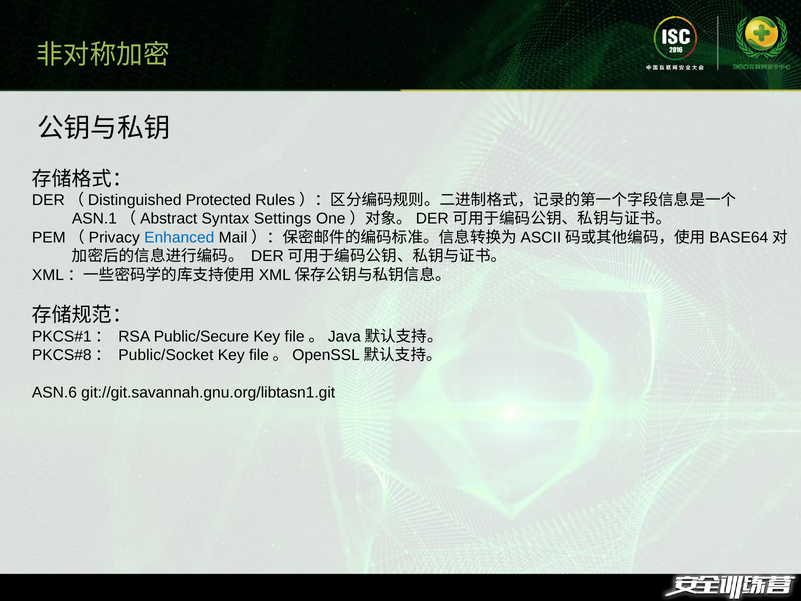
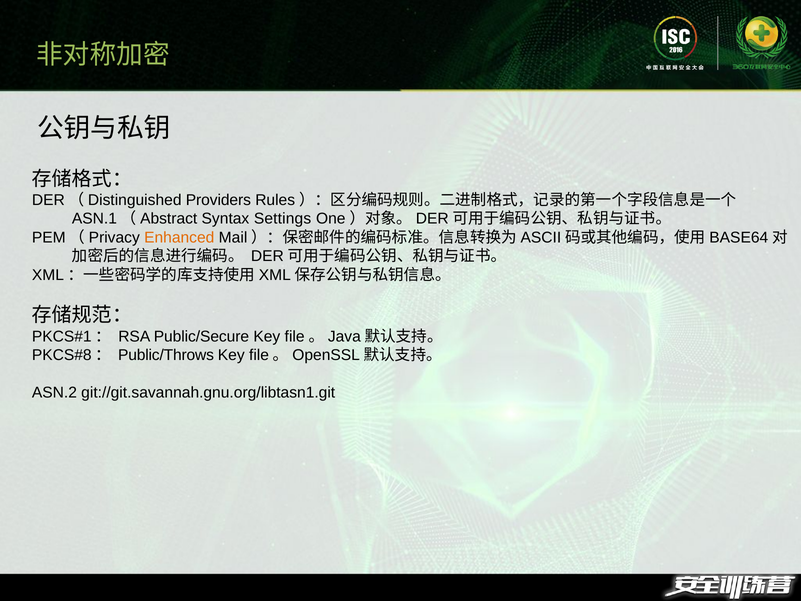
Protected: Protected -> Providers (218, 200)
Enhanced colour: blue -> orange (179, 237)
Public/Socket: Public/Socket -> Public/Throws (166, 355)
ASN.6: ASN.6 -> ASN.2 (54, 392)
